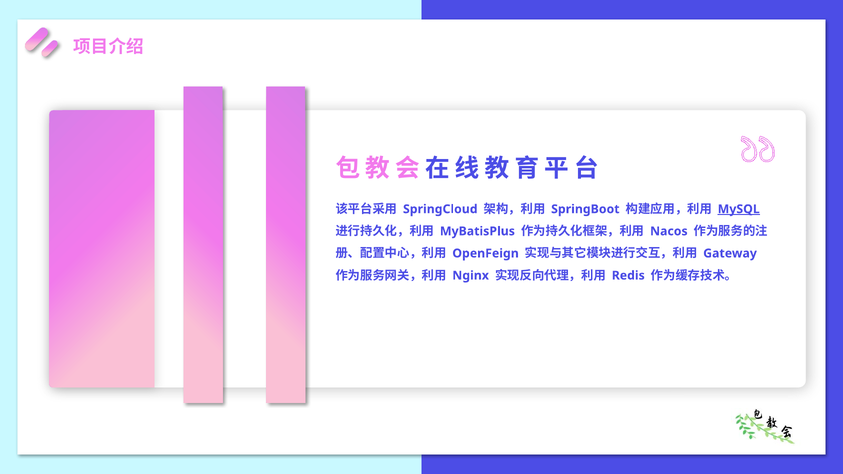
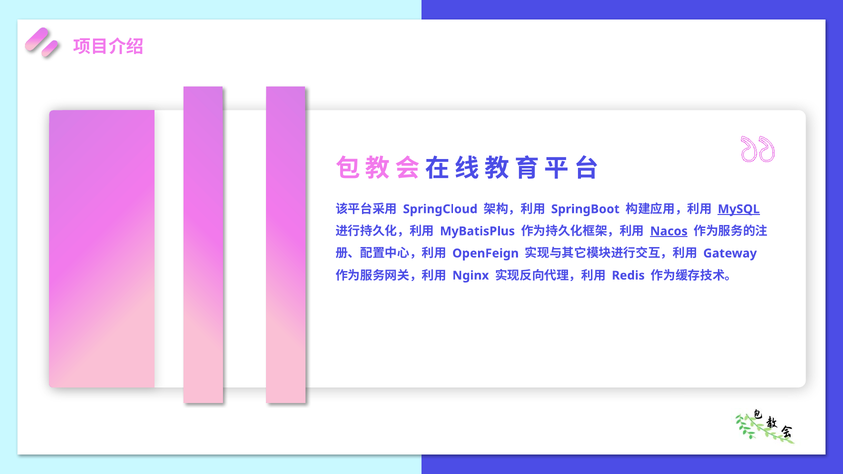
Nacos underline: none -> present (669, 231)
